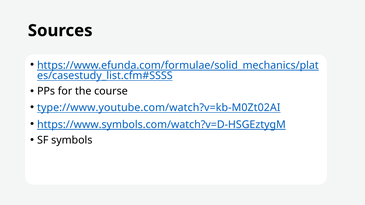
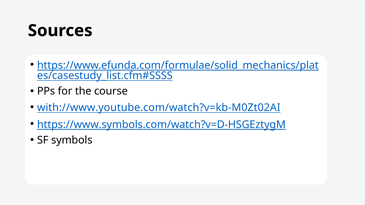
type://www.youtube.com/watch?v=kb-M0Zt02AI: type://www.youtube.com/watch?v=kb-M0Zt02AI -> with://www.youtube.com/watch?v=kb-M0Zt02AI (159, 108)
